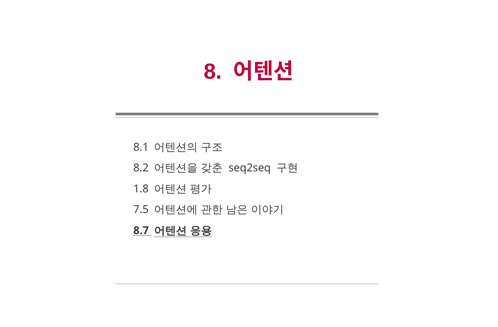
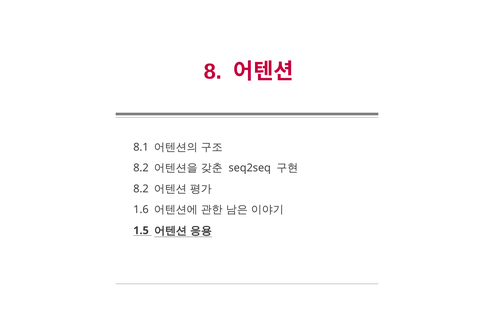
1.8: 1.8 -> 8.2 (141, 189)
7.5: 7.5 -> 1.6 (141, 210)
8.7: 8.7 -> 1.5 (141, 231)
